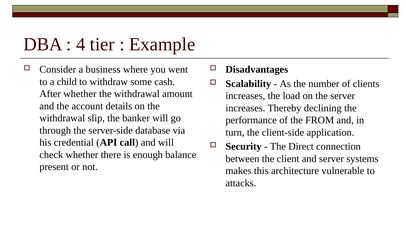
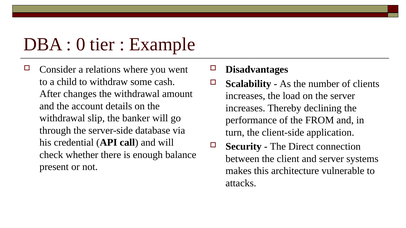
4: 4 -> 0 (81, 44)
business: business -> relations (103, 70)
After whether: whether -> changes (80, 94)
